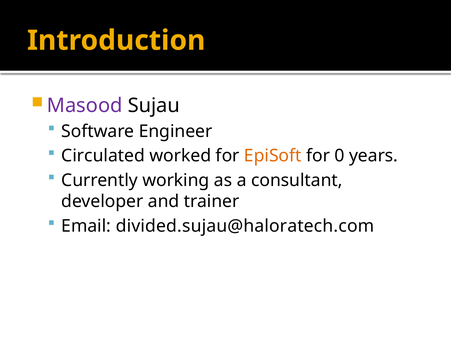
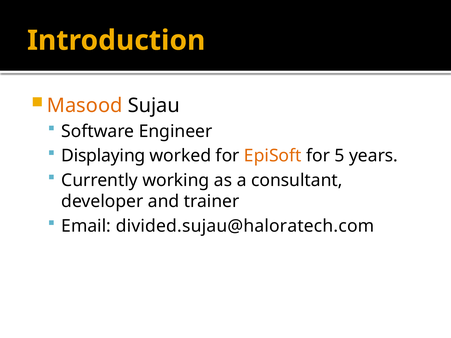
Masood colour: purple -> orange (85, 105)
Circulated: Circulated -> Displaying (103, 156)
0: 0 -> 5 (340, 156)
